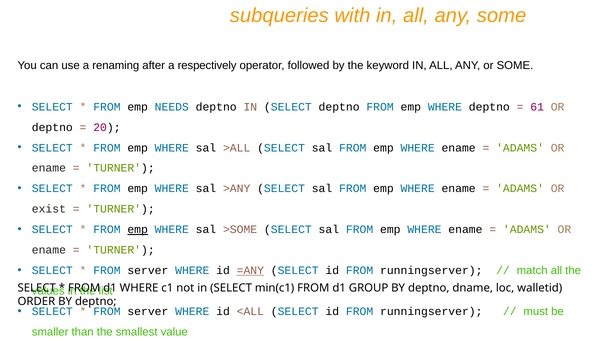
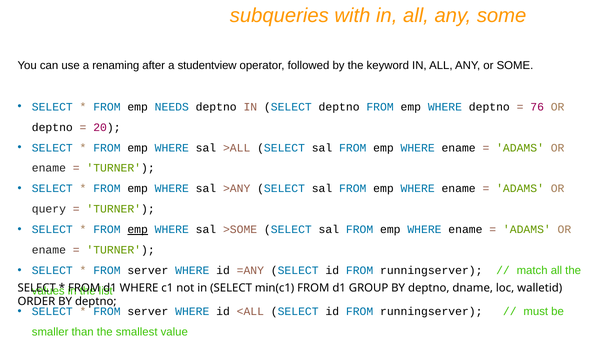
respectively: respectively -> studentview (207, 65)
61: 61 -> 76 (537, 107)
exist: exist -> query (49, 209)
=ANY underline: present -> none (250, 271)
